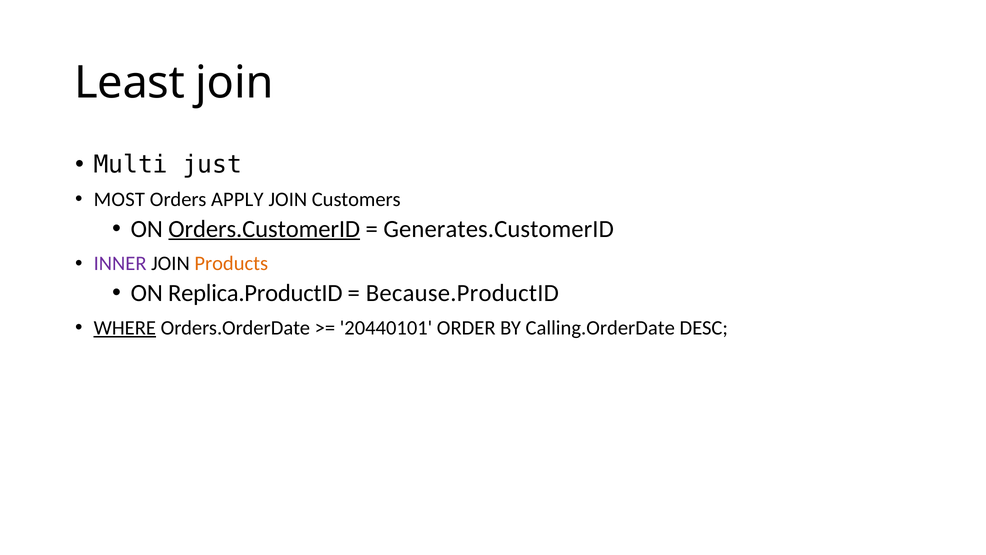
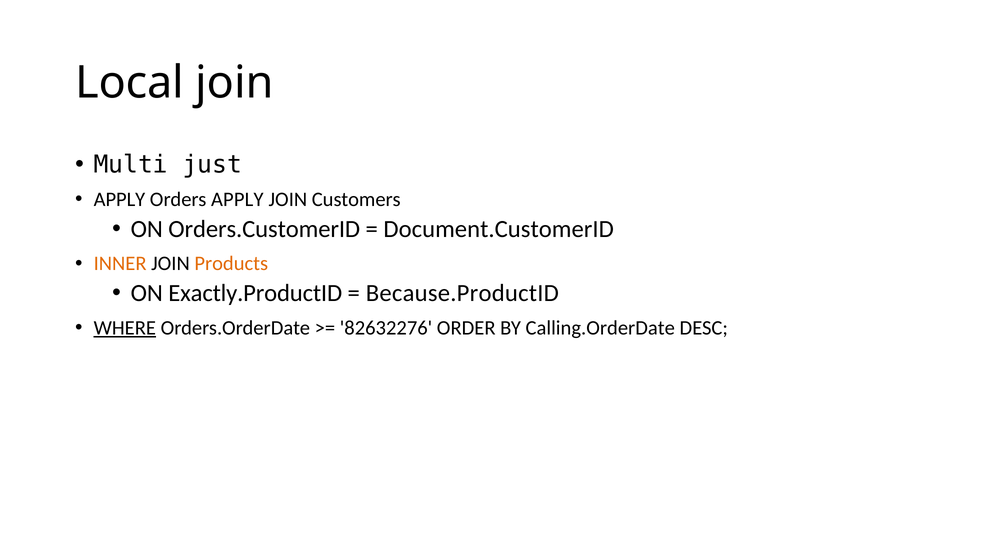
Least: Least -> Local (130, 83)
MOST: MOST -> APPLY (119, 199)
Orders.CustomerID underline: present -> none (264, 229)
Generates.CustomerID: Generates.CustomerID -> Document.CustomerID (499, 229)
INNER colour: purple -> orange (120, 263)
Replica.ProductID: Replica.ProductID -> Exactly.ProductID (255, 293)
20440101: 20440101 -> 82632276 (386, 328)
